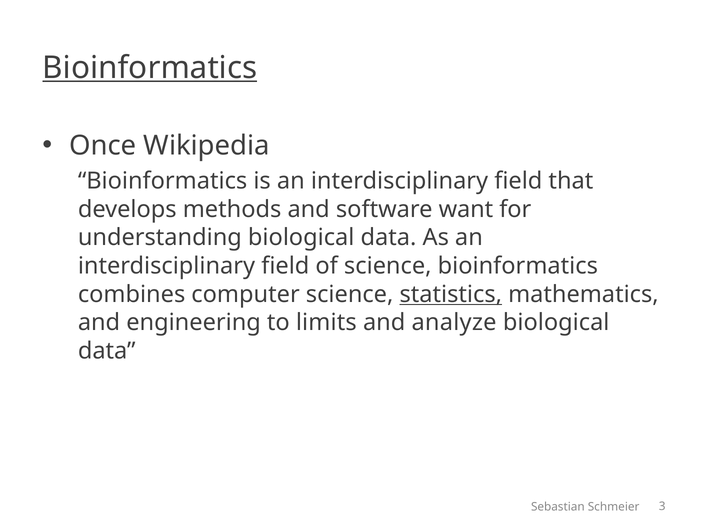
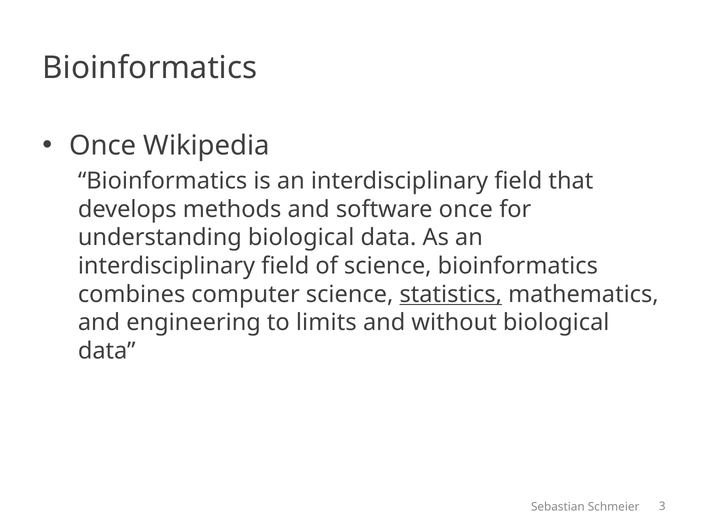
Bioinformatics underline: present -> none (150, 68)
software want: want -> once (466, 209)
analyze: analyze -> without (454, 323)
